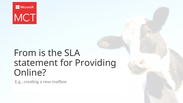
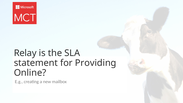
From: From -> Relay (25, 53)
